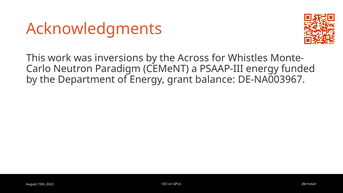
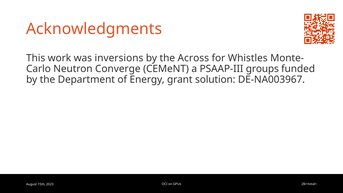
Paradigm: Paradigm -> Converge (118, 69)
PSAAP-III energy: energy -> groups (262, 69)
balance: balance -> solution (215, 80)
